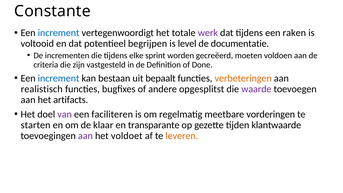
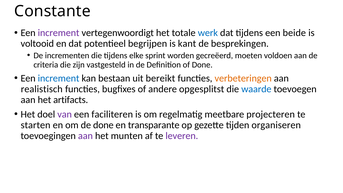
increment colour: blue -> purple (59, 33)
werk colour: purple -> blue (208, 33)
raken: raken -> beide (294, 33)
level: level -> kant (187, 44)
documentatie: documentatie -> besprekingen (240, 44)
bepaalt: bepaalt -> bereikt (160, 78)
waarde colour: purple -> blue (256, 89)
vorderingen: vorderingen -> projecteren (271, 114)
de klaar: klaar -> done (103, 125)
klantwaarde: klantwaarde -> organiseren (276, 125)
voldoet: voldoet -> munten (127, 136)
leveren colour: orange -> purple (182, 136)
